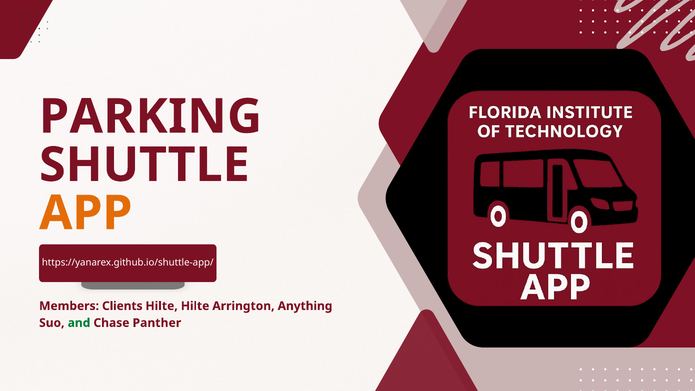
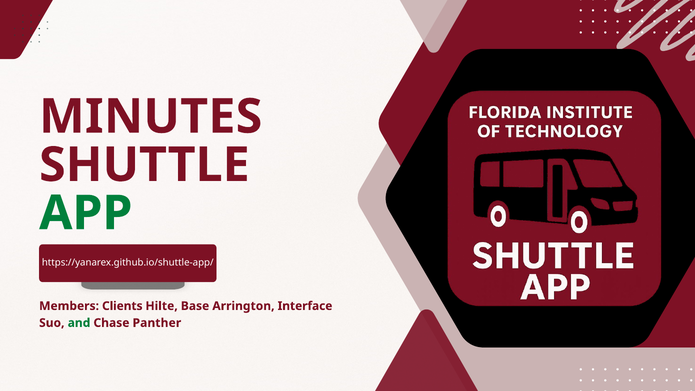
PARKING: PARKING -> MINUTES (151, 117)
APP colour: orange -> green (86, 213)
Hilte Hilte: Hilte -> Base (195, 306)
Anything: Anything -> Interface (305, 306)
